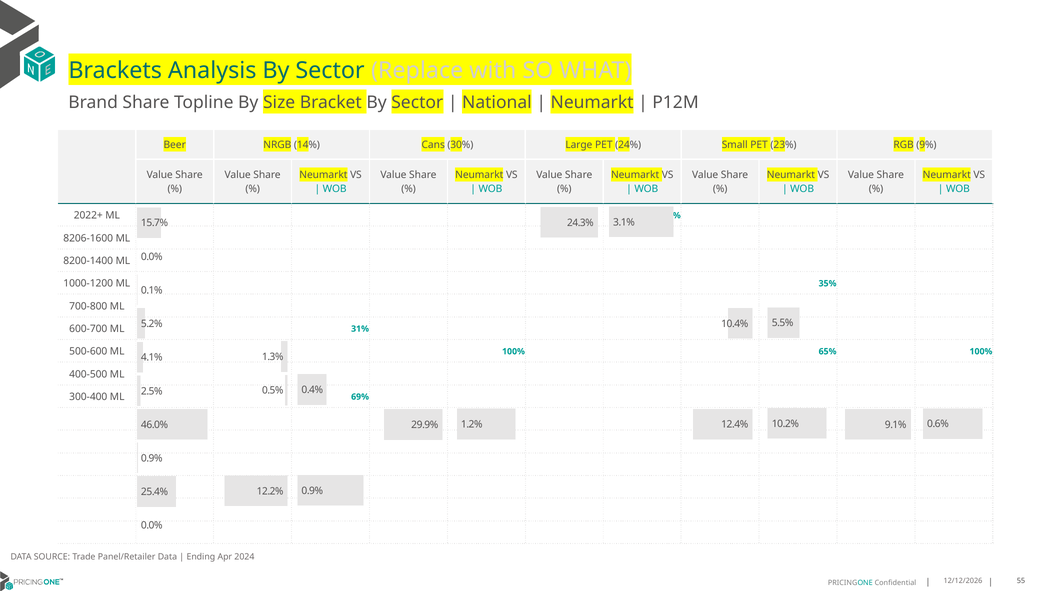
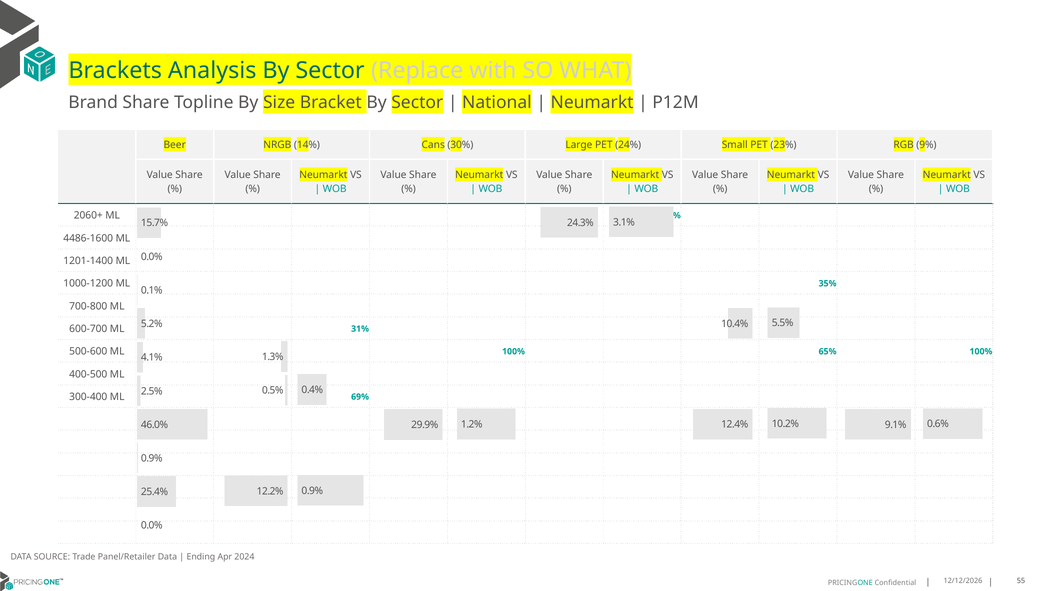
2022+: 2022+ -> 2060+ (88, 216)
8206-1600: 8206-1600 -> 4486-1600 (88, 238)
8200-1400: 8200-1400 -> 1201-1400 (88, 261)
